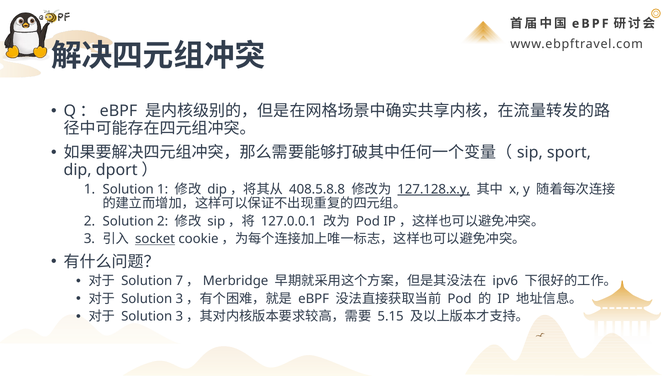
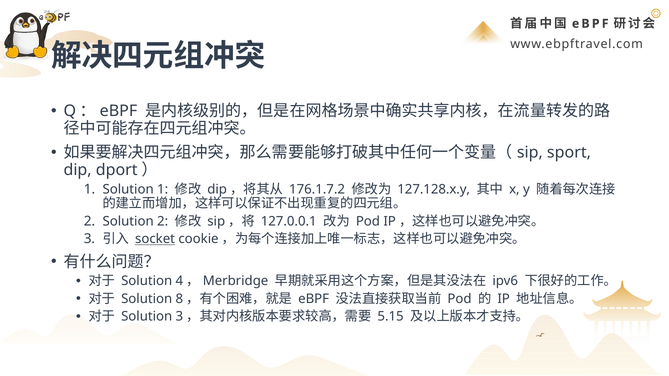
408.5.8.8: 408.5.8.8 -> 176.1.7.2 (317, 189)
127.128.x.y underline: present -> none (434, 189)
7: 7 -> 4 (179, 281)
3: 3 -> 8 (179, 299)
